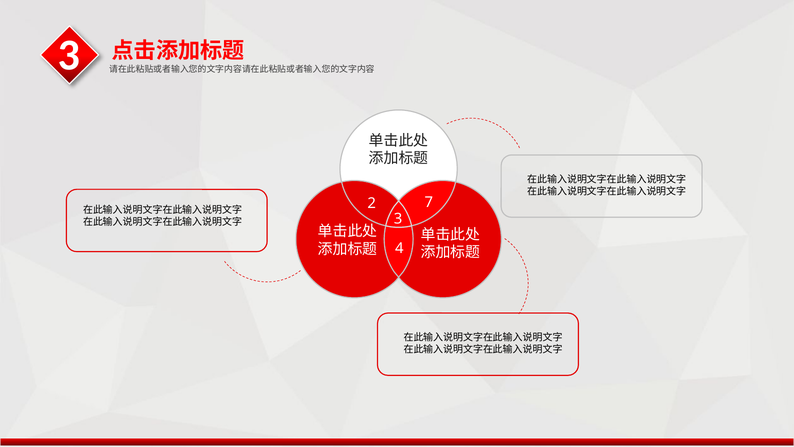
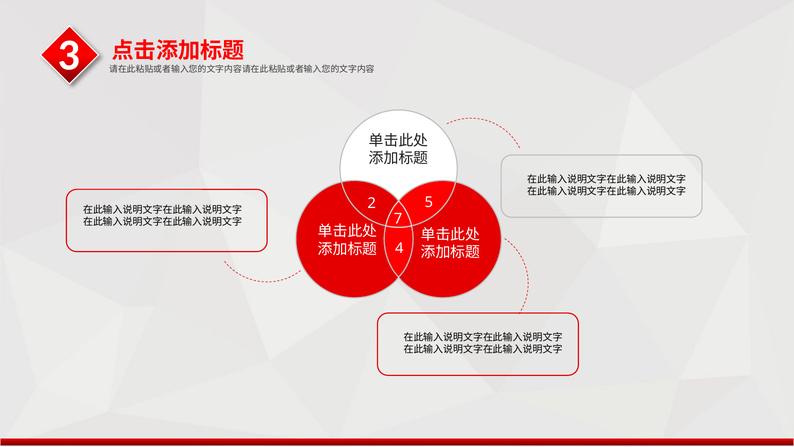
7: 7 -> 5 (429, 202)
3: 3 -> 7 (398, 219)
